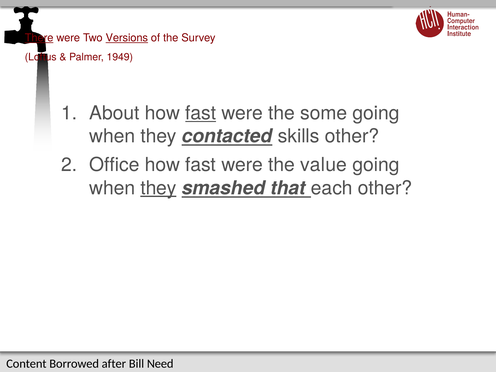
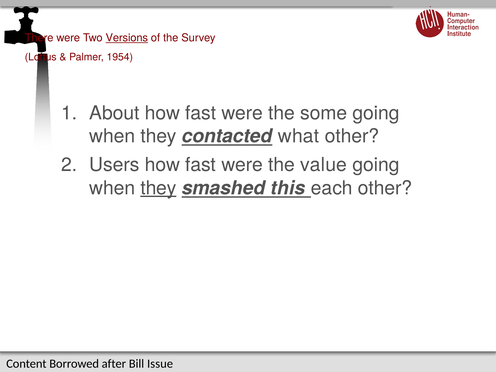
There underline: present -> none (39, 38)
1949: 1949 -> 1954 (120, 57)
fast underline: present -> none (201, 113)
skills: skills -> what (299, 136)
Office: Office -> Users (114, 165)
that: that -> this (288, 188)
Need: Need -> Issue (160, 364)
